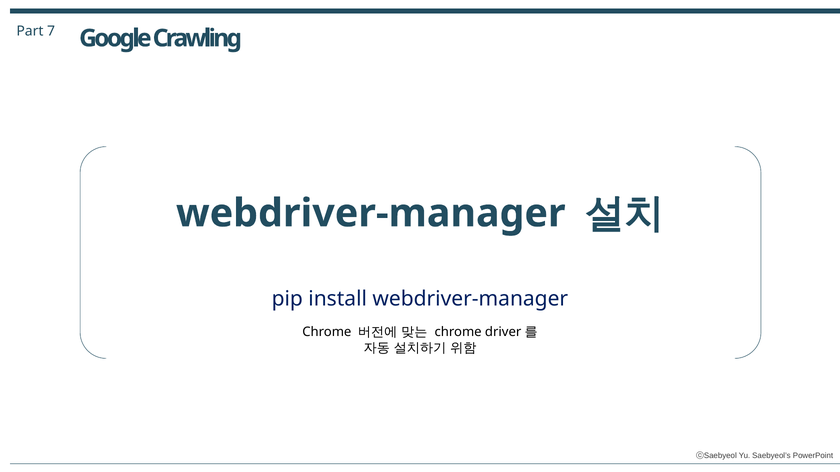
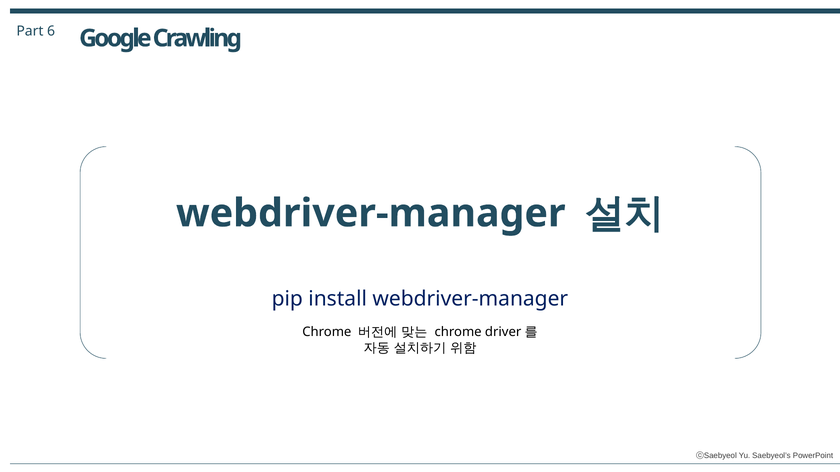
7: 7 -> 6 (51, 31)
